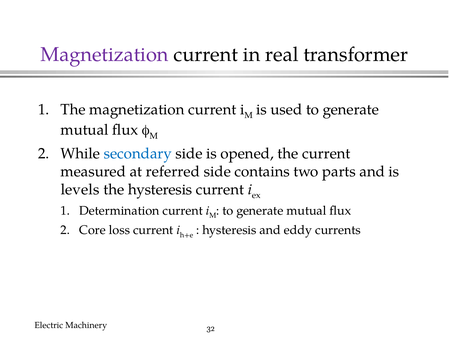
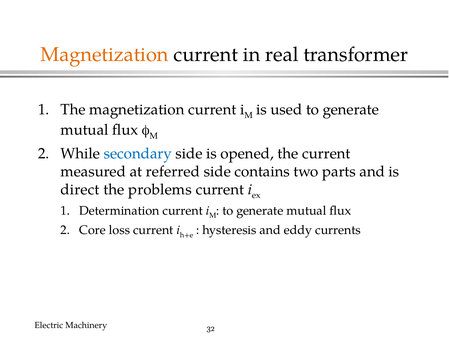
Magnetization colour: purple -> orange (105, 55)
levels: levels -> direct (80, 189)
the hysteresis: hysteresis -> problems (160, 189)
